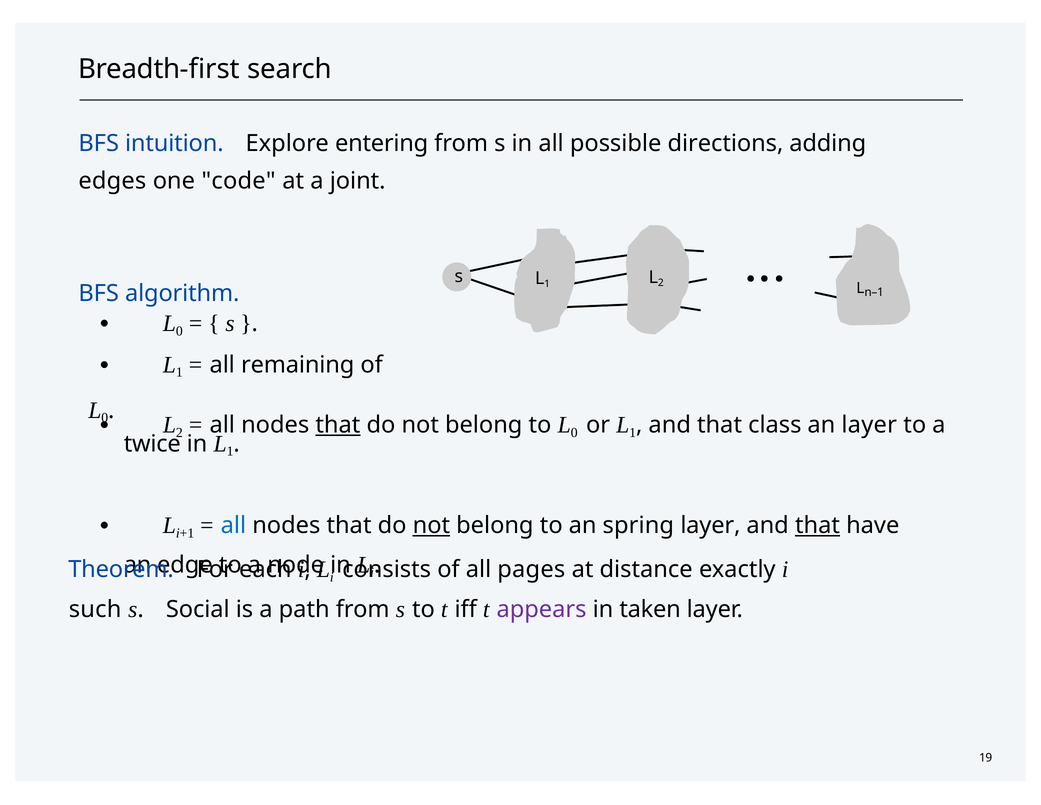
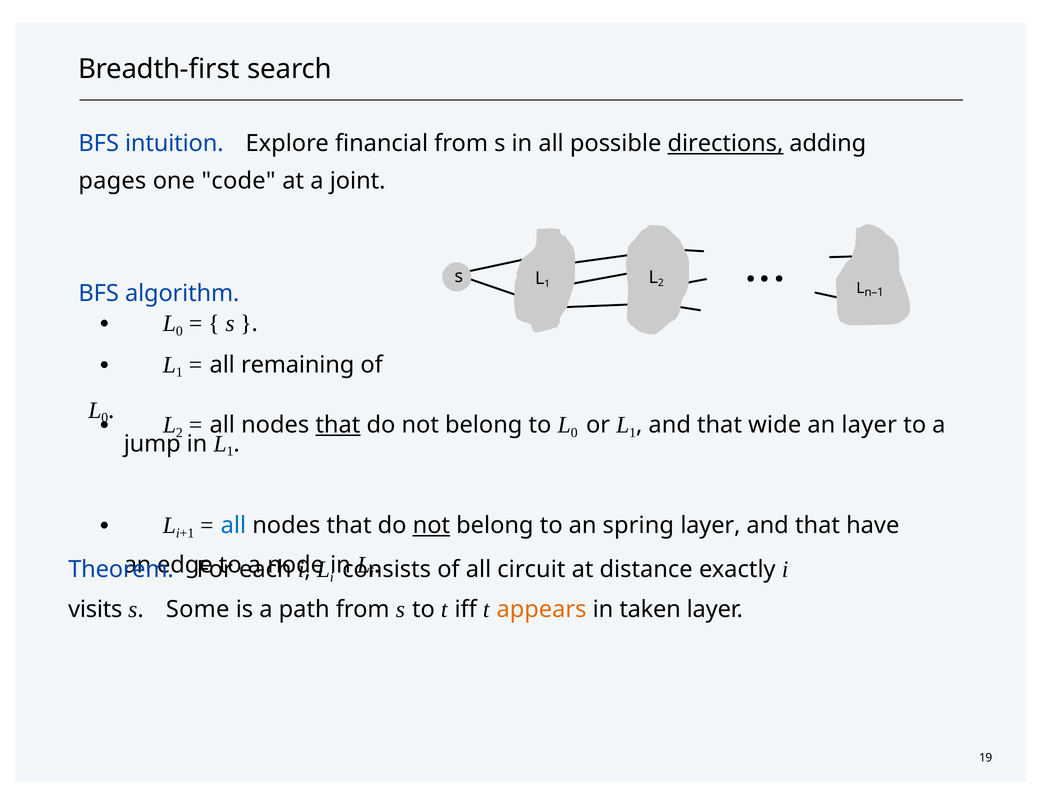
entering: entering -> financial (382, 143)
directions underline: none -> present (725, 143)
edges: edges -> pages (112, 181)
class: class -> wide (775, 425)
twice: twice -> jump (152, 443)
that underline: present -> none (818, 525)
pages: pages -> circuit (531, 569)
such: such -> visits (95, 609)
Social: Social -> Some (198, 609)
appears colour: purple -> orange (542, 609)
